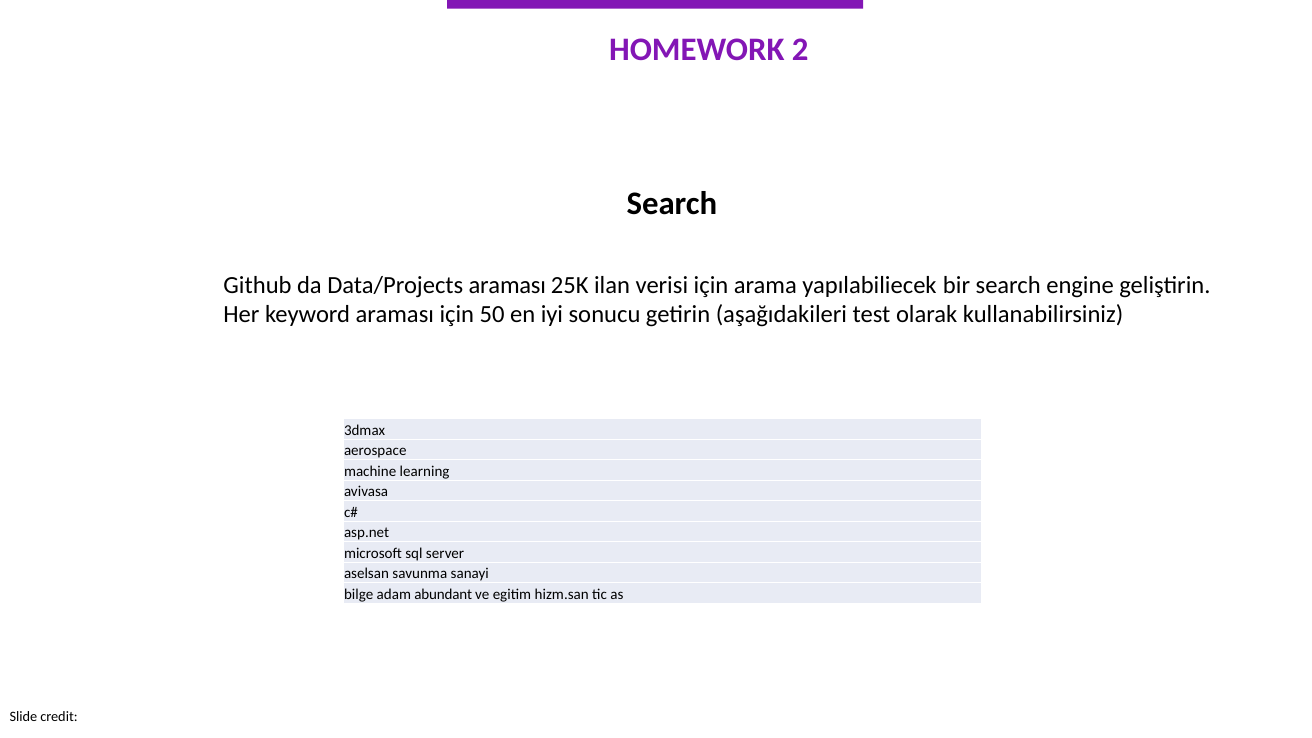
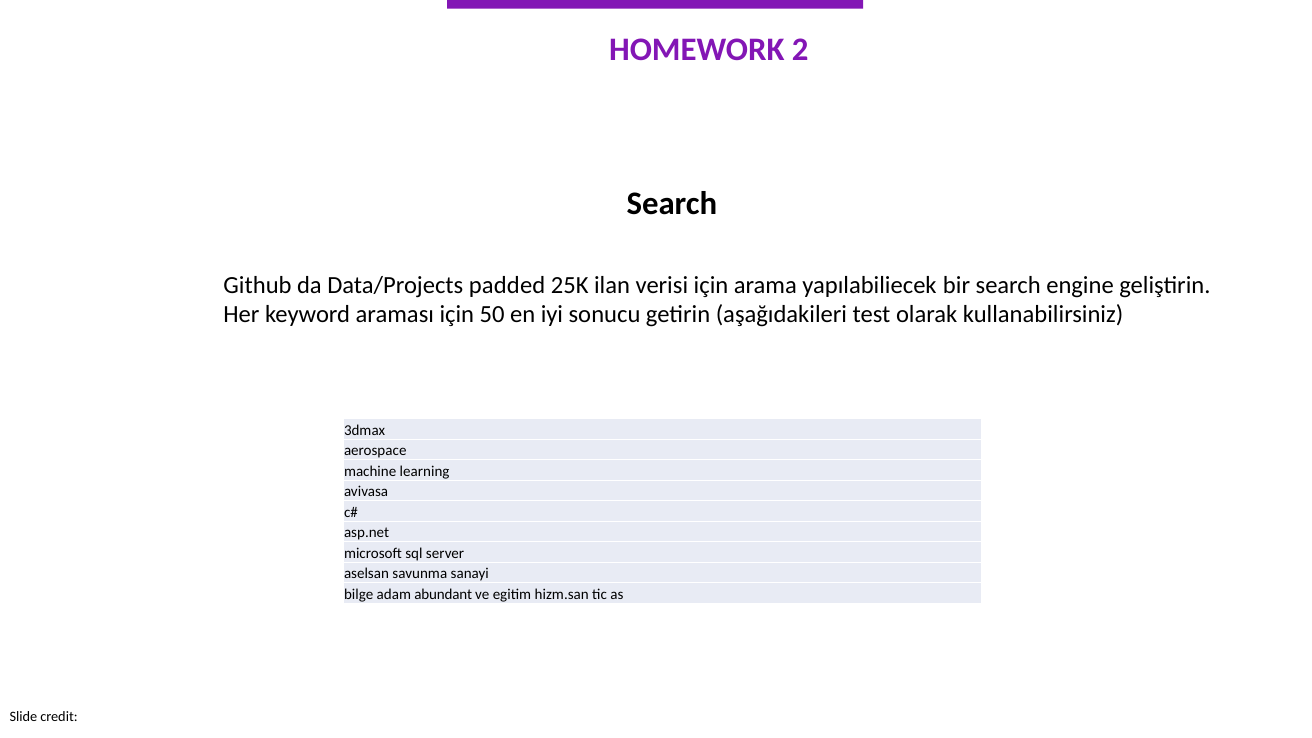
Data/Projects araması: araması -> padded (507, 285)
